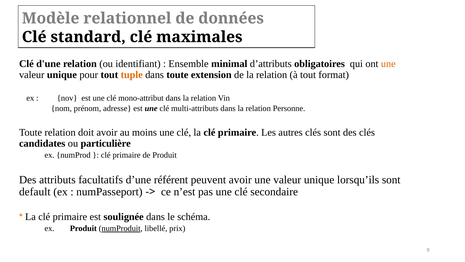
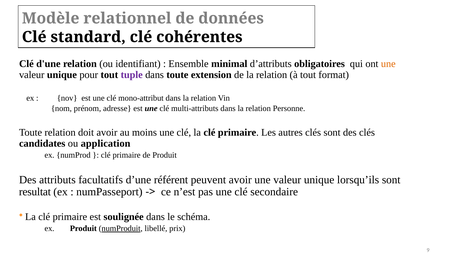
maximales: maximales -> cohérentes (199, 37)
tuple colour: orange -> purple (132, 75)
particulière: particulière -> application (106, 143)
default: default -> resultat (35, 191)
